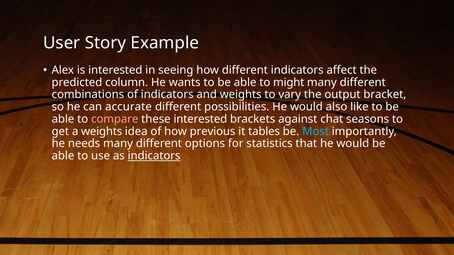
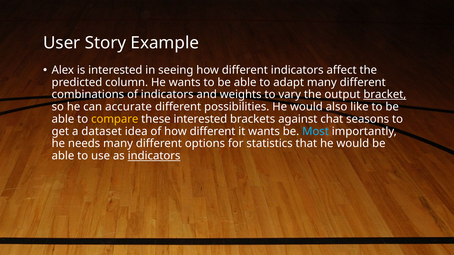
might: might -> adapt (289, 82)
bracket underline: none -> present (385, 95)
compare colour: pink -> yellow (115, 119)
a weights: weights -> dataset (102, 131)
of how previous: previous -> different (213, 131)
it tables: tables -> wants (264, 131)
